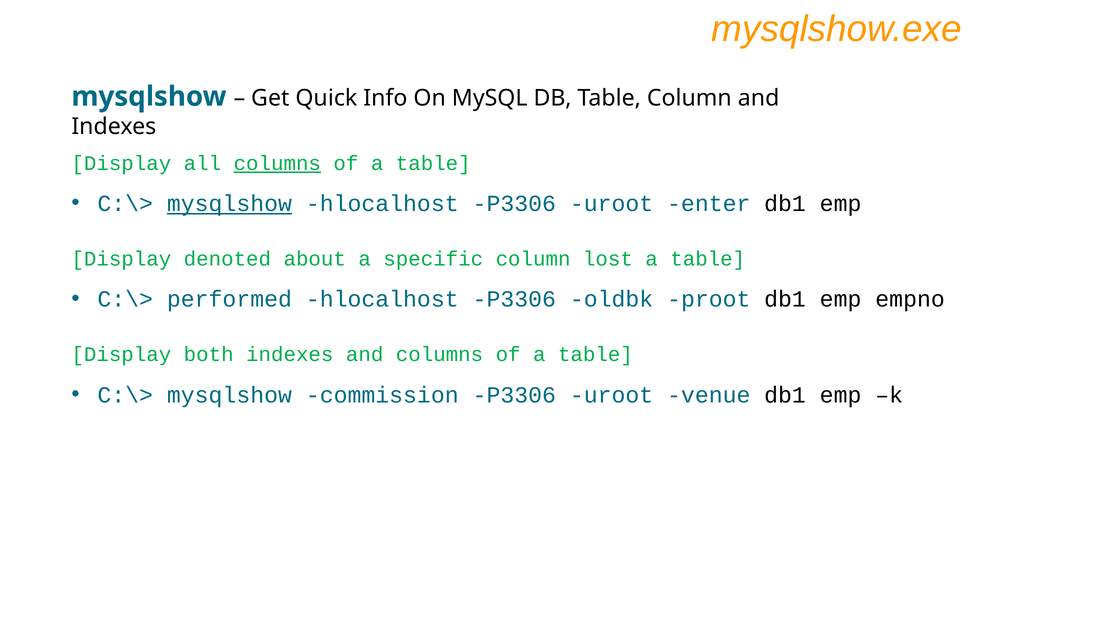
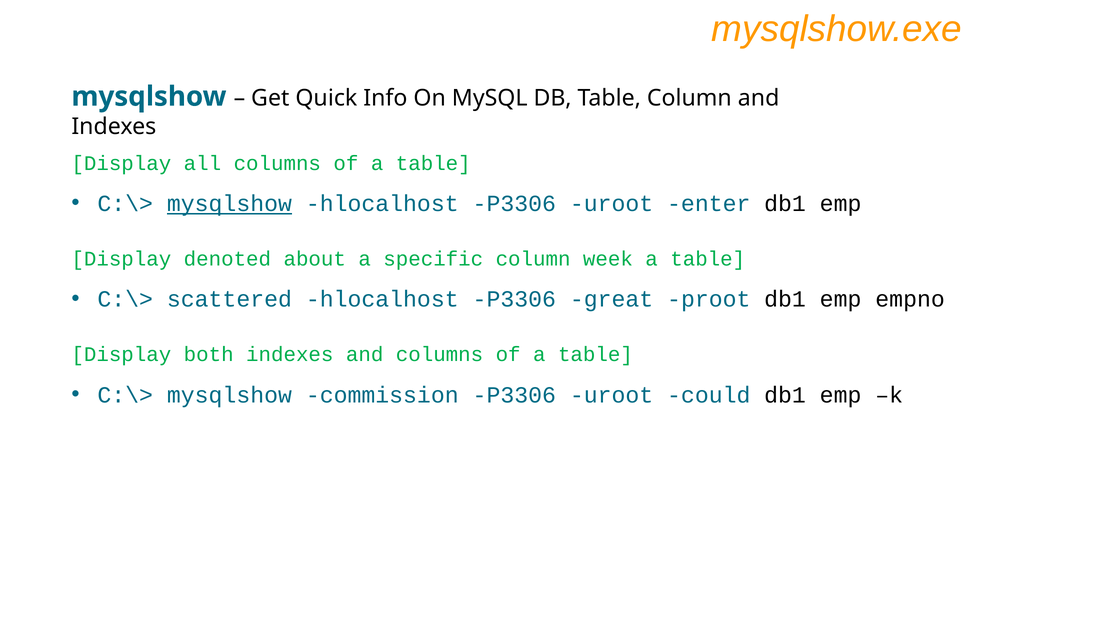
columns underline: present -> none (277, 163)
lost: lost -> week (608, 259)
performed: performed -> scattered (229, 299)
oldbk: oldbk -> great (612, 299)
venue: venue -> could (709, 395)
